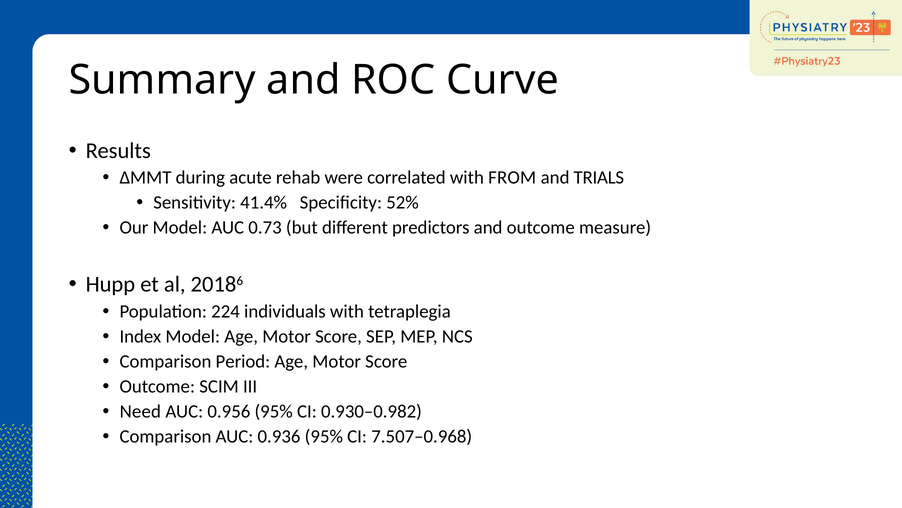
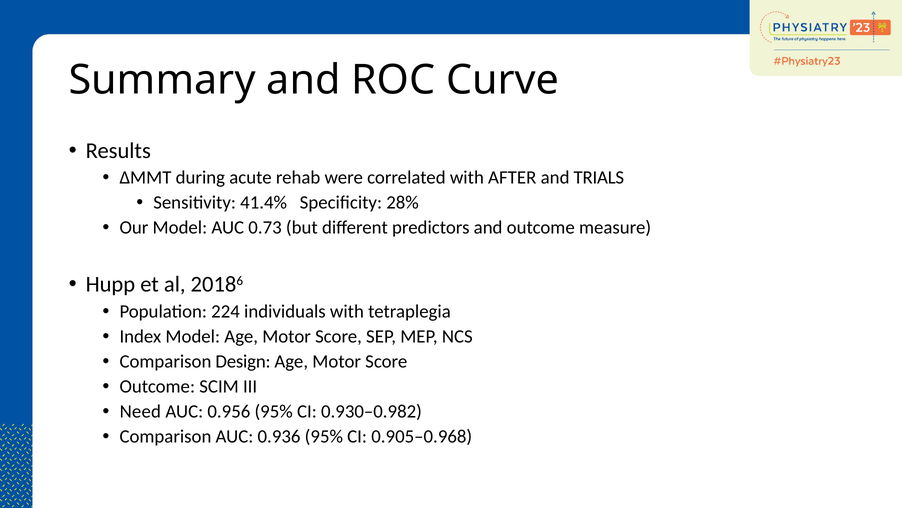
FROM: FROM -> AFTER (512, 178)
52%: 52% -> 28% (403, 202)
Period: Period -> Design (243, 361)
7.507–0.968: 7.507–0.968 -> 0.905–0.968 (422, 436)
